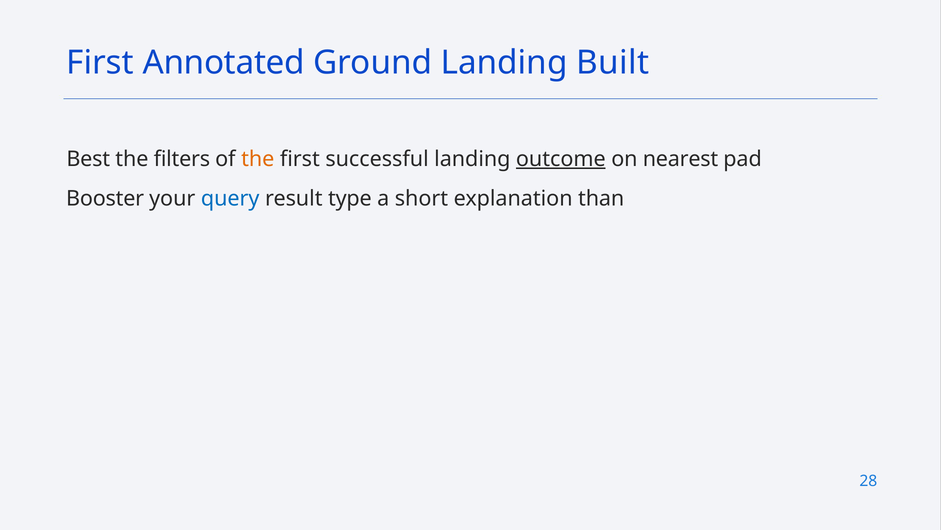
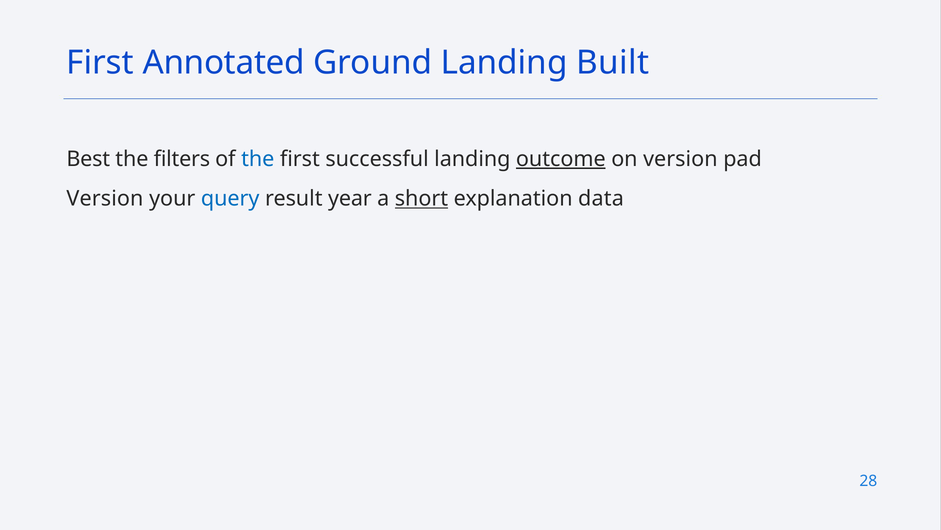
the colour: orange -> blue (258, 159)
on nearest: nearest -> version (680, 159)
Booster: Booster -> Version (105, 198)
type: type -> year (350, 198)
short underline: none -> present (421, 198)
than: than -> data (601, 198)
